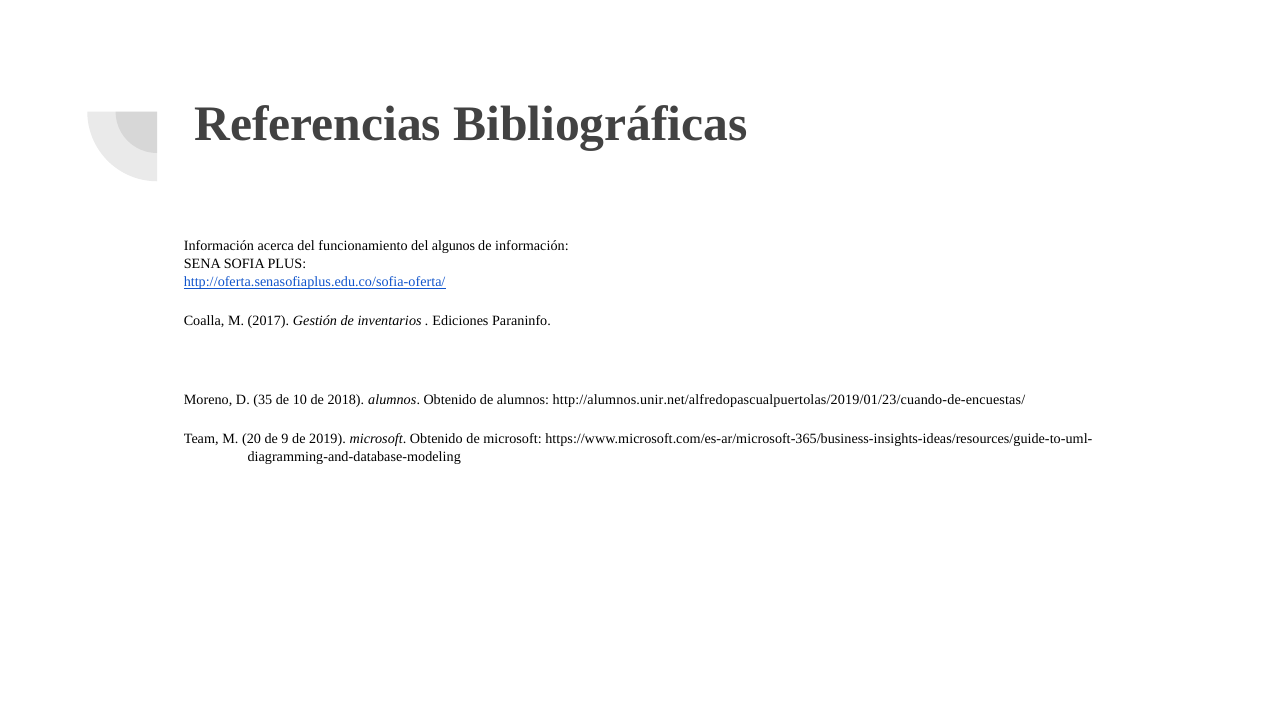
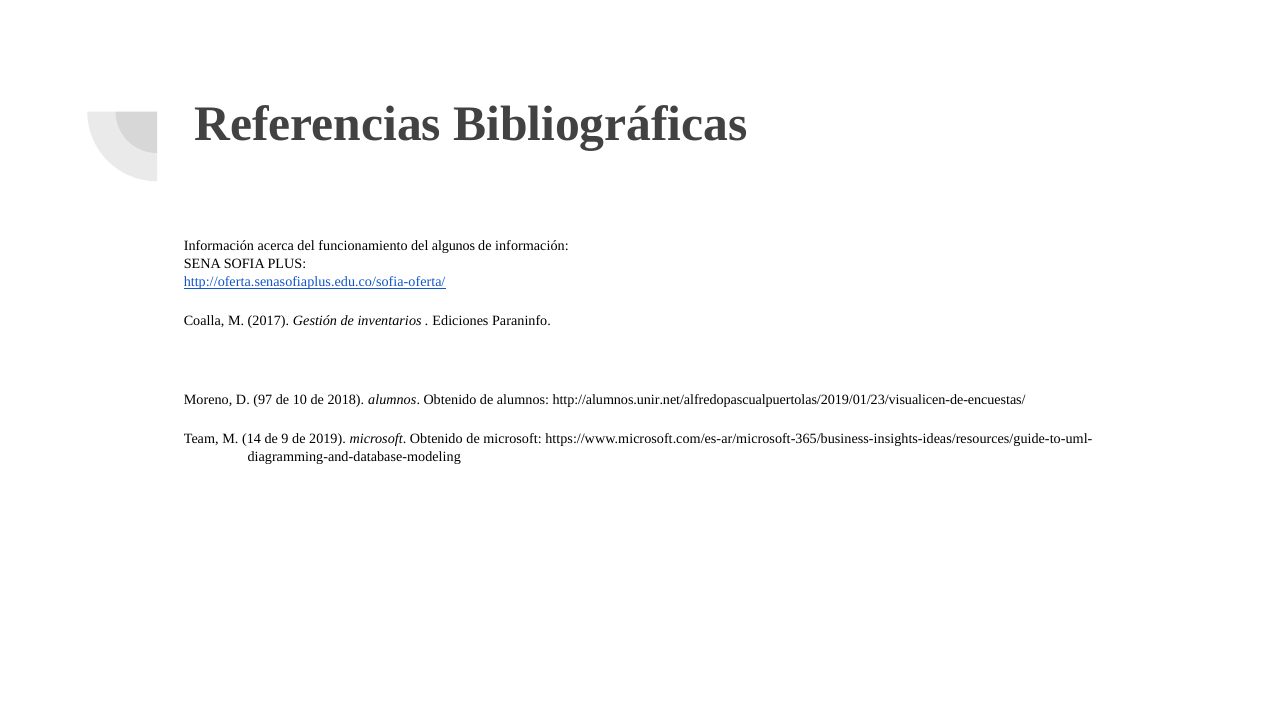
35: 35 -> 97 (263, 400)
http://alumnos.unir.net/alfredopascualpuertolas/2019/01/23/cuando-de-encuestas/: http://alumnos.unir.net/alfredopascualpuertolas/2019/01/23/cuando-de-encuestas/ -> http://alumnos.unir.net/alfredopascualpuertolas/2019/01/23/visualicen-de-encuestas/ (789, 400)
20: 20 -> 14 (251, 439)
